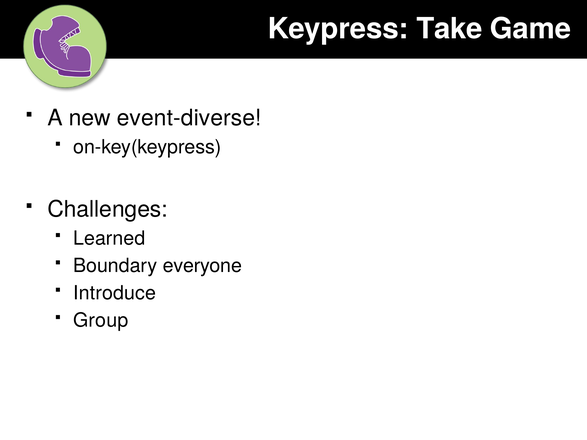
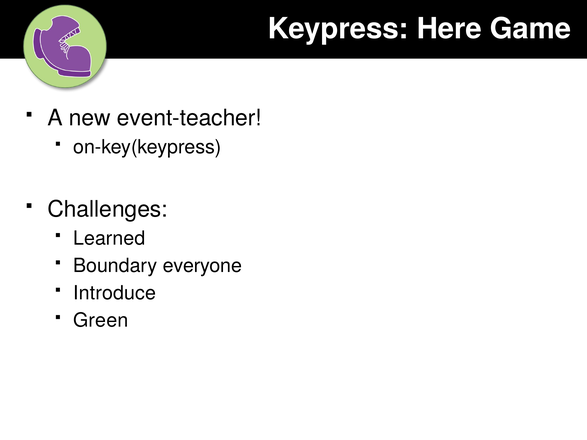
Take: Take -> Here (449, 29)
event-diverse: event-diverse -> event-teacher (189, 118)
Group: Group -> Green (101, 321)
